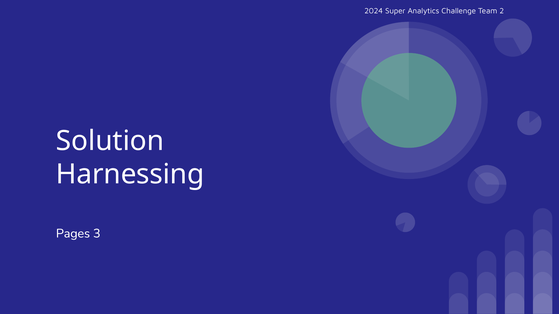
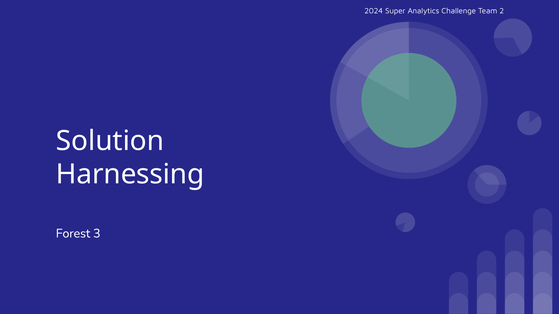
Pages: Pages -> Forest (73, 234)
